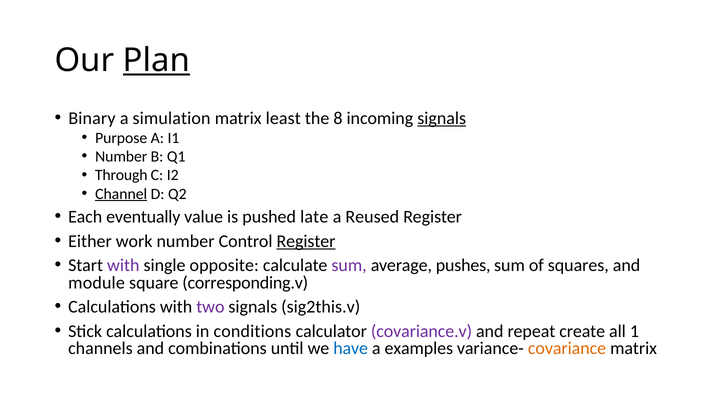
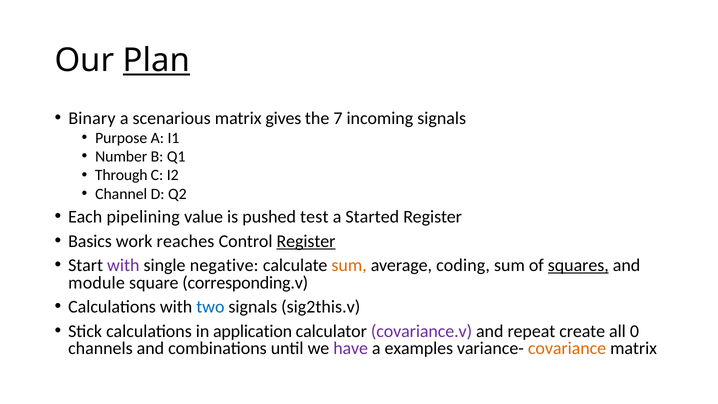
simulation: simulation -> scenarious (172, 118)
least: least -> gives (283, 118)
8: 8 -> 7 (338, 118)
signals underline: present -> none (442, 118)
Channel underline: present -> none (121, 194)
eventually: eventually -> pipelining (143, 217)
late: late -> test (314, 217)
Reused: Reused -> Started (372, 217)
Either: Either -> Basics (90, 241)
work number: number -> reaches (185, 241)
opposite: opposite -> negative (224, 265)
sum colour: purple -> orange (349, 265)
pushes: pushes -> coding (463, 265)
squares underline: none -> present (578, 265)
two colour: purple -> blue (210, 307)
conditions: conditions -> application (253, 331)
1: 1 -> 0 (634, 331)
have colour: blue -> purple (351, 348)
